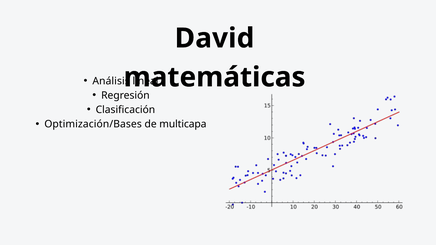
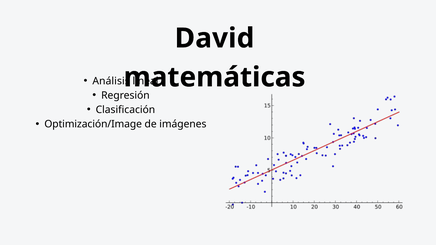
Optimización/Bases: Optimización/Bases -> Optimización/Image (93, 124)
multicapa: multicapa -> imágenes (183, 124)
